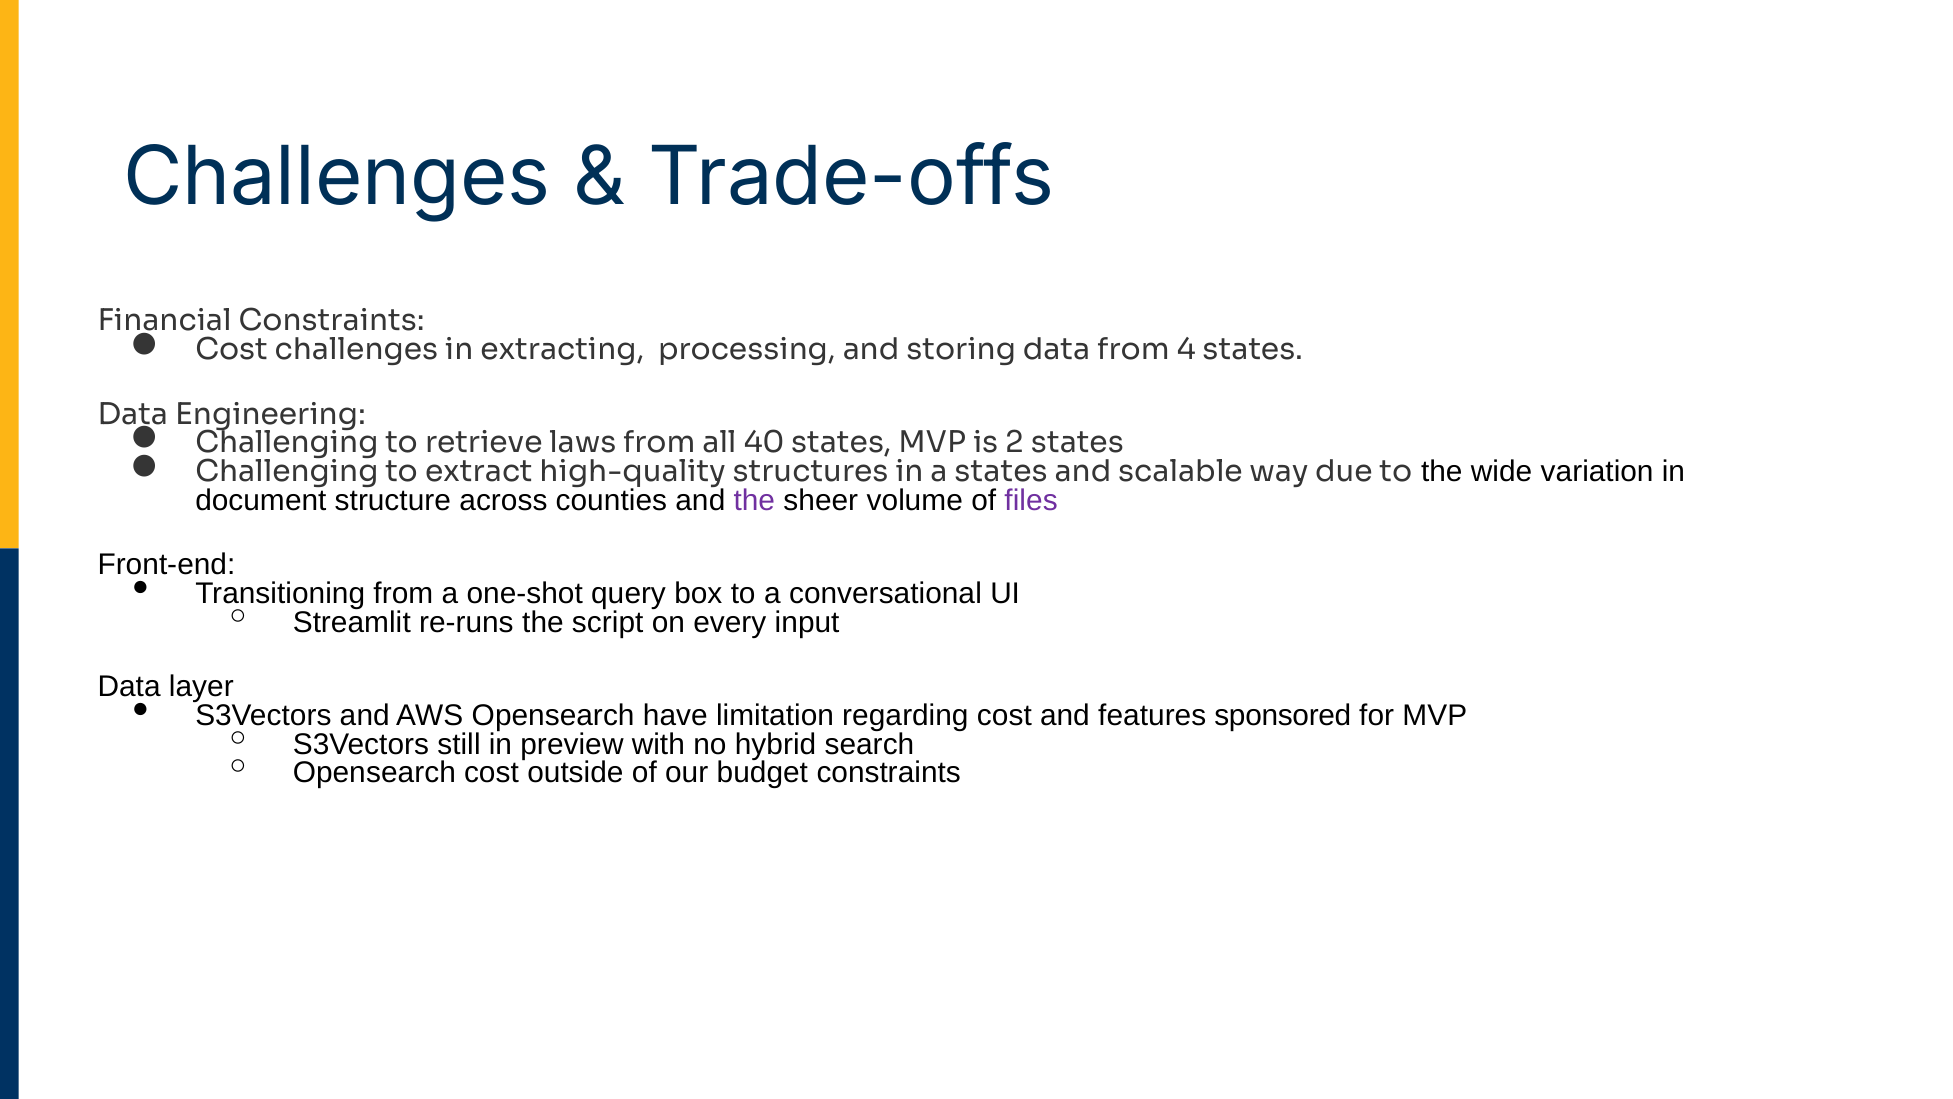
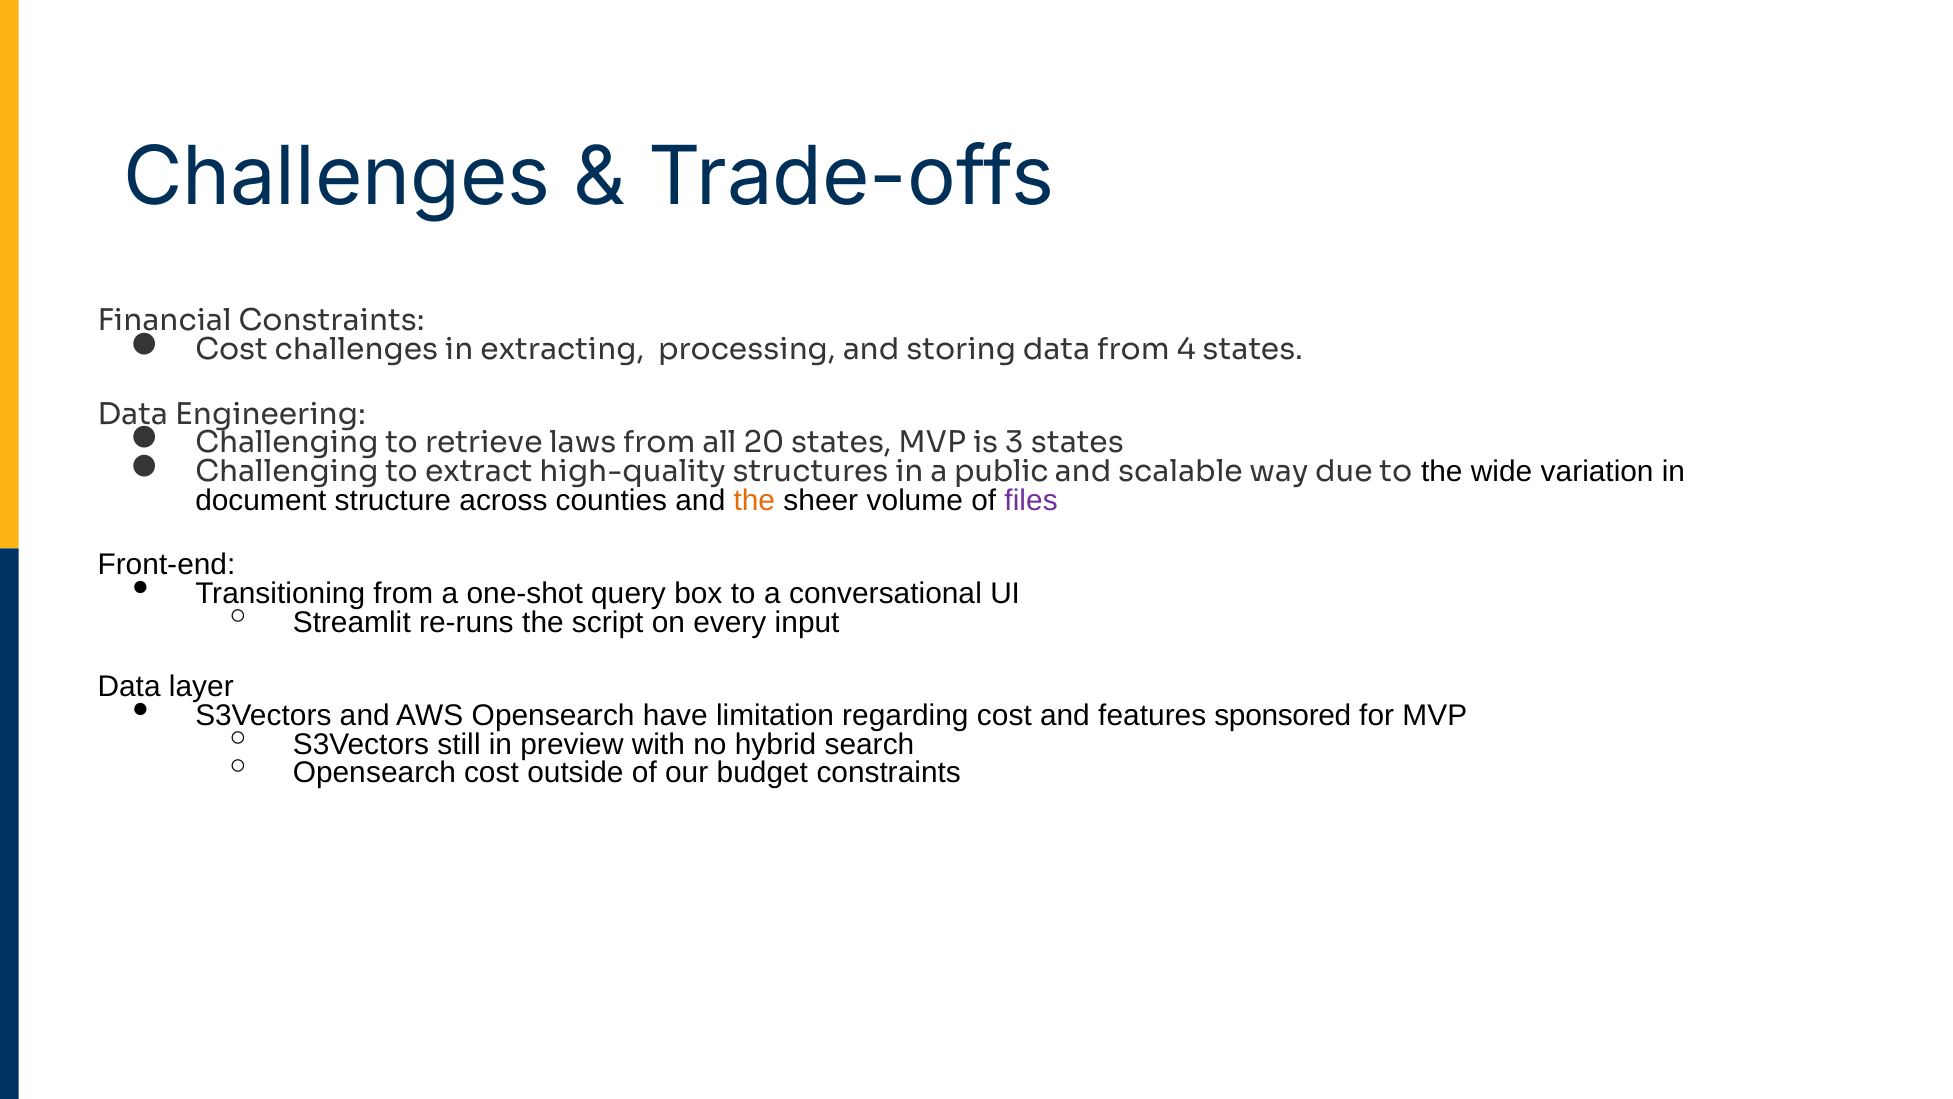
40: 40 -> 20 (764, 443)
2: 2 -> 3 (1014, 443)
a states: states -> public (1001, 472)
the colour: purple -> orange (754, 500)
